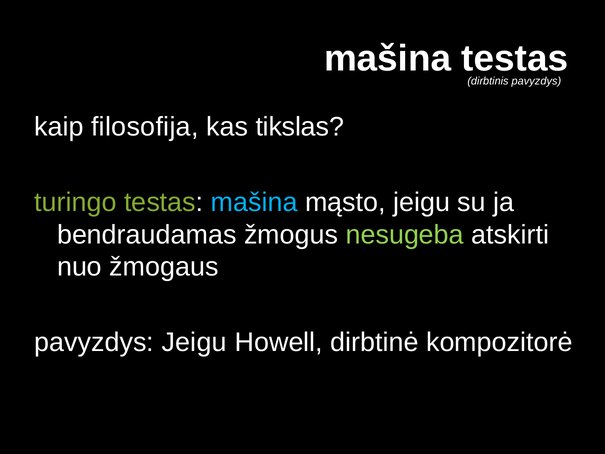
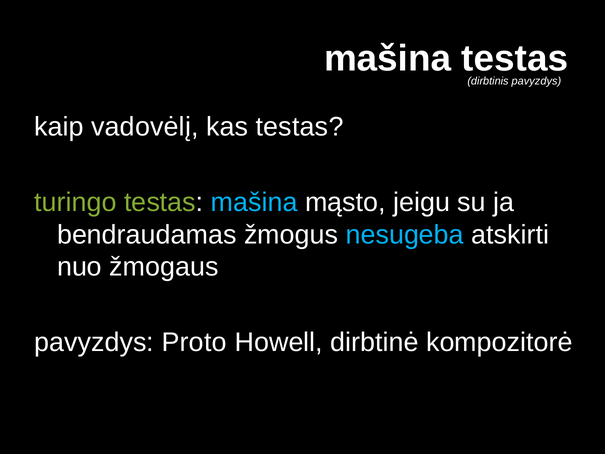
filosofija: filosofija -> vadovėlį (145, 127)
kas tikslas: tikslas -> testas (300, 127)
nesugeba colour: light green -> light blue (405, 235)
pavyzdys Jeigu: Jeigu -> Proto (194, 342)
